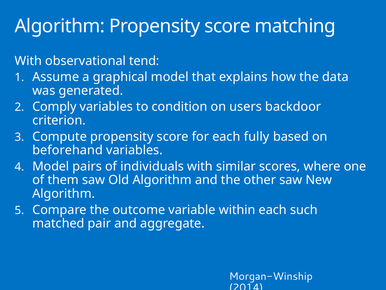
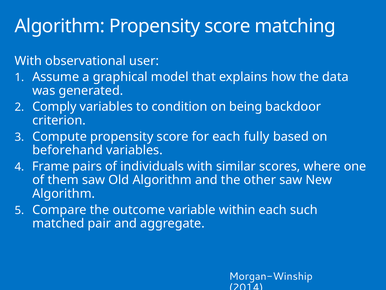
tend: tend -> user (144, 61)
users: users -> being (246, 107)
Model: Model -> Frame (51, 166)
